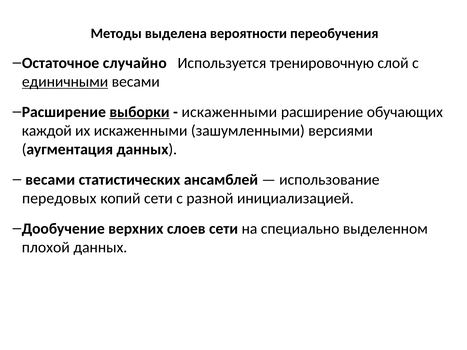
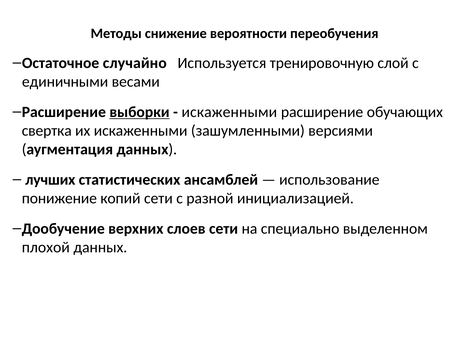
выделена: выделена -> снижение (176, 34)
единичными underline: present -> none (65, 82)
каждой: каждой -> свертка (47, 131)
весами: весами -> лучших (50, 180)
передовых: передовых -> понижение (59, 198)
